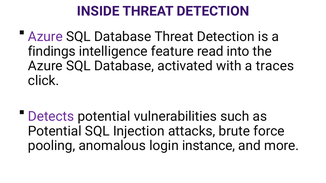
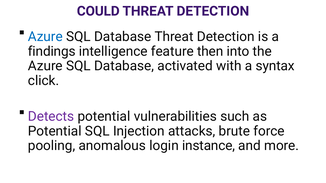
INSIDE: INSIDE -> COULD (98, 11)
Azure colour: purple -> blue (45, 37)
read: read -> then (210, 51)
traces: traces -> syntax (275, 66)
